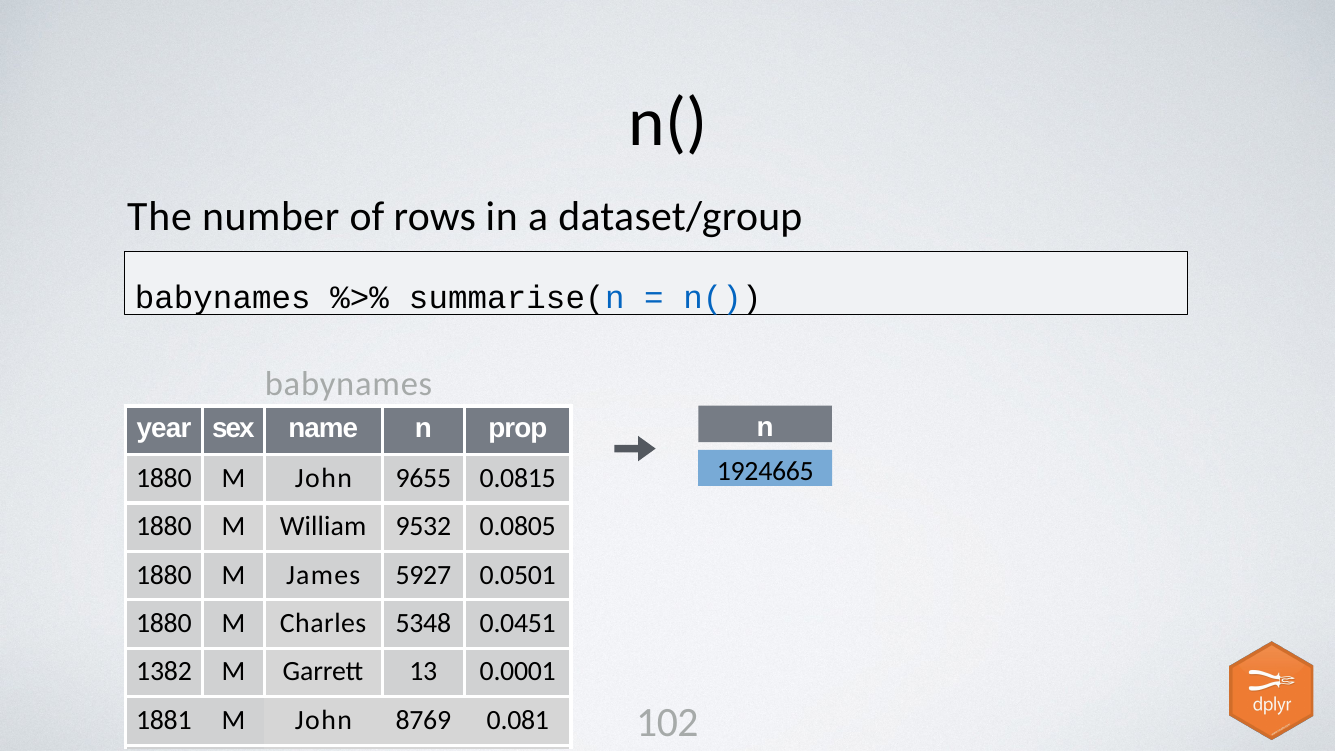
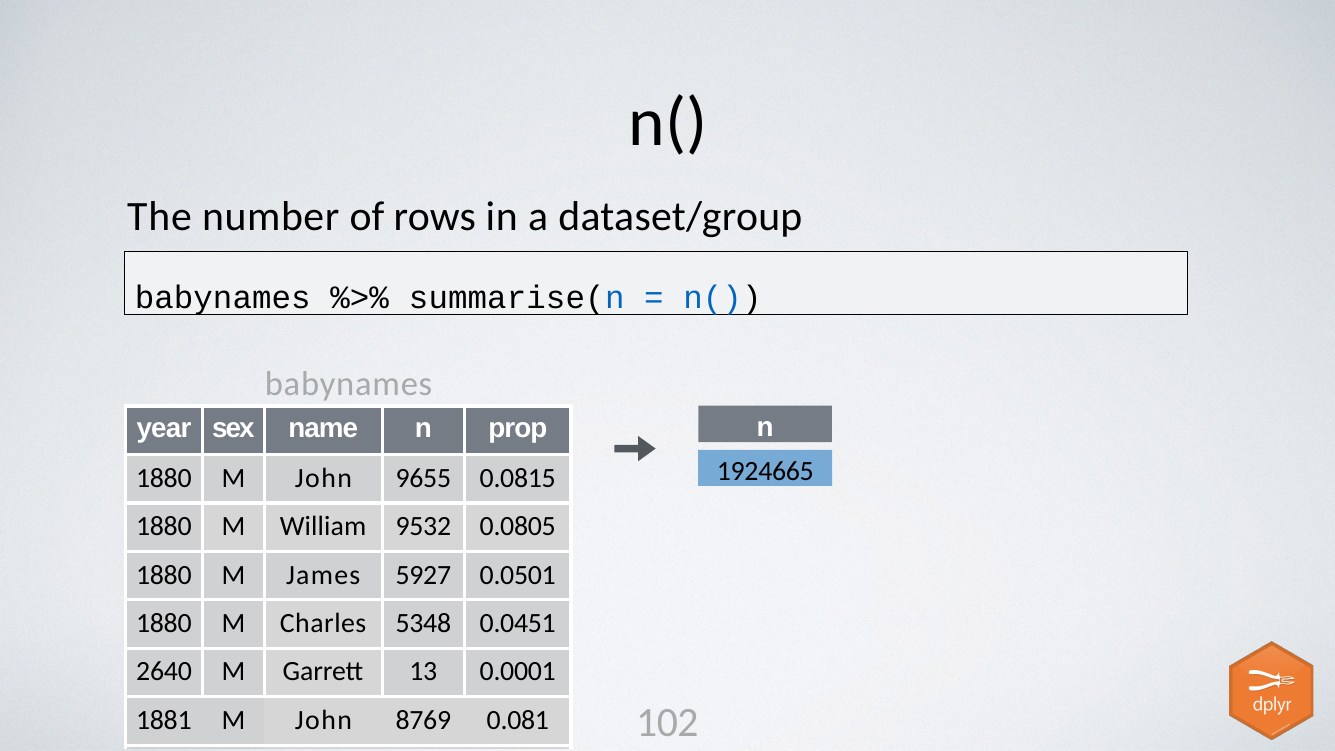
1382: 1382 -> 2640 (164, 672)
